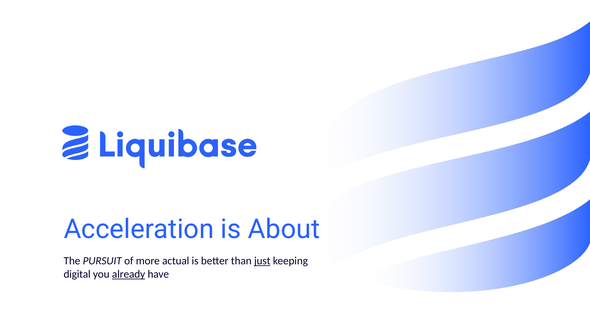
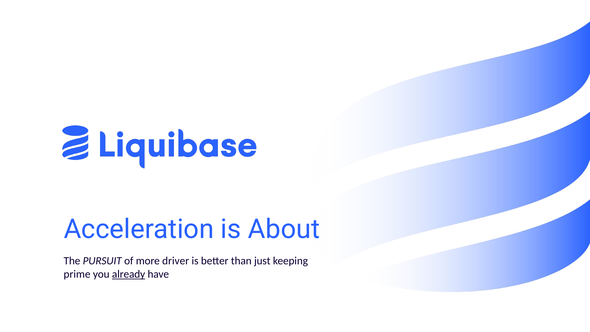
actual: actual -> driver (176, 261)
just underline: present -> none (262, 261)
digital: digital -> prime (77, 274)
